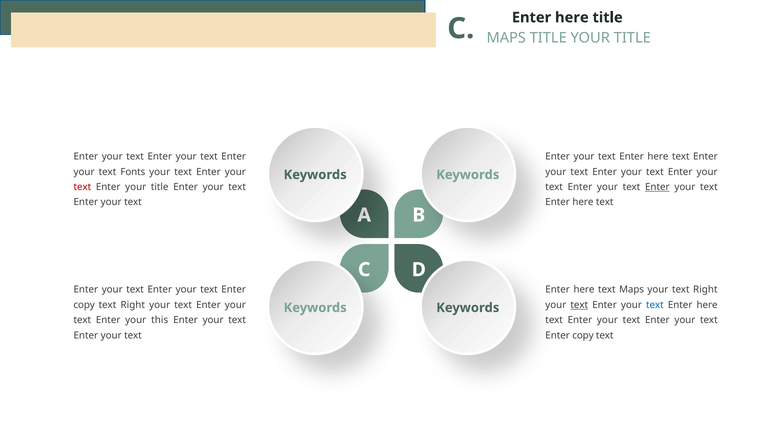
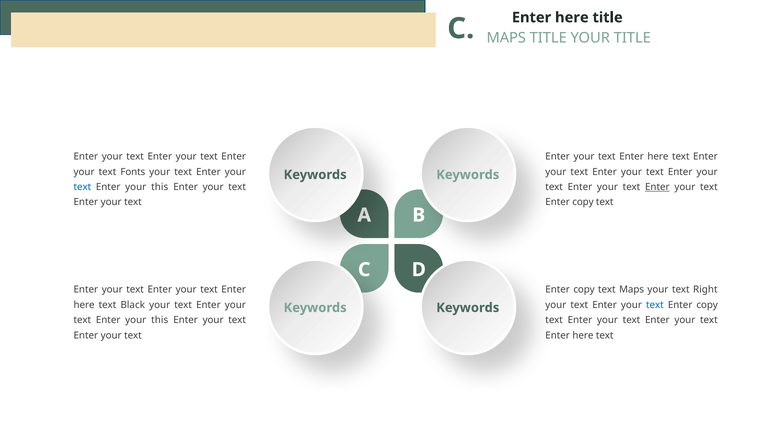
text colour: red -> blue (82, 187)
title: title -> this (160, 187)
here: here -> copy (583, 202)
here: here -> copy (584, 290)
copy: copy -> here (84, 305)
Right: Right -> Black (133, 305)
text underline: present -> none (579, 305)
here: here -> copy (707, 305)
copy: copy -> here (583, 336)
